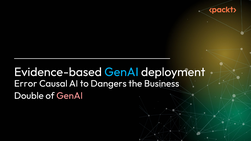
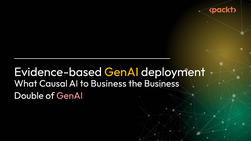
GenAI colour: light blue -> yellow (121, 72)
Error: Error -> What (26, 84)
to Dangers: Dangers -> Business (109, 84)
